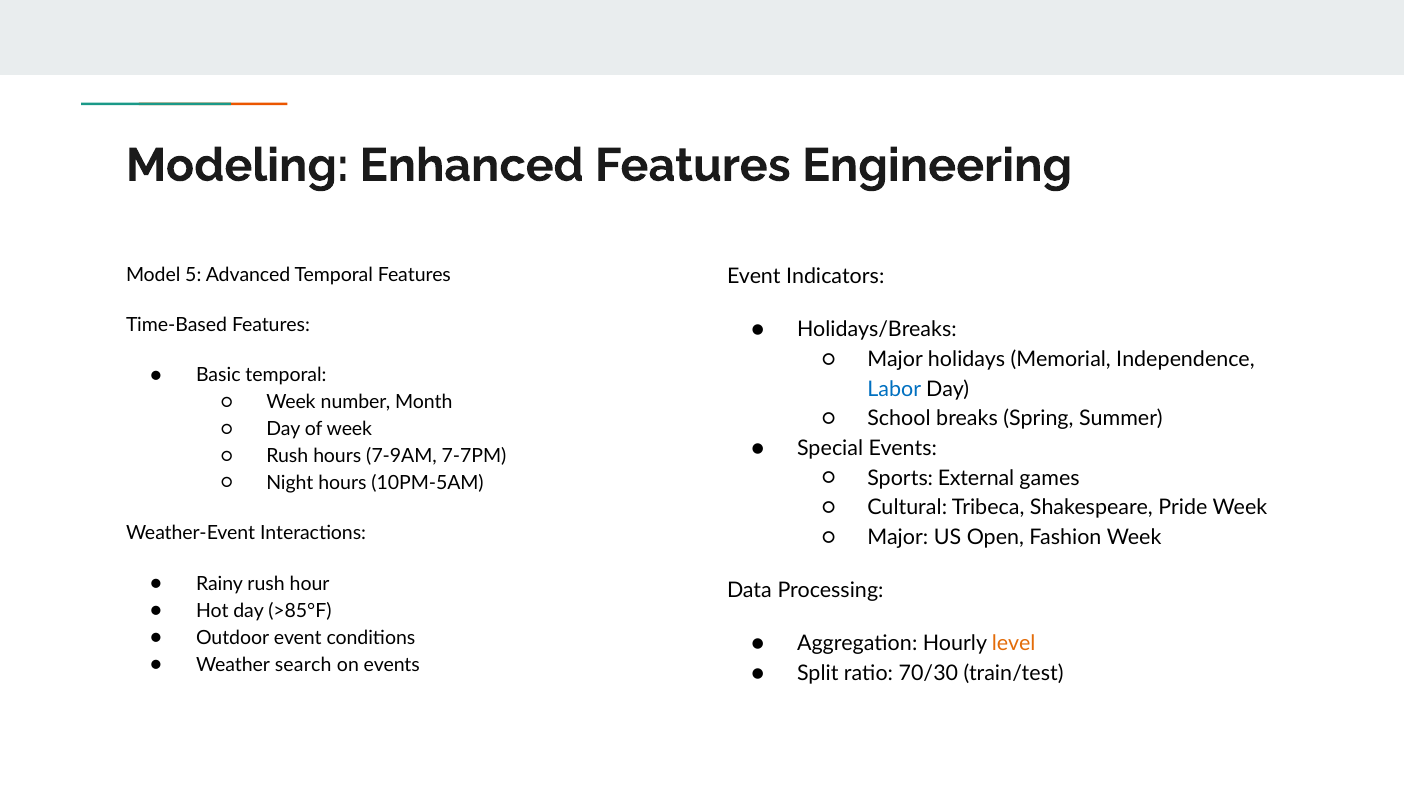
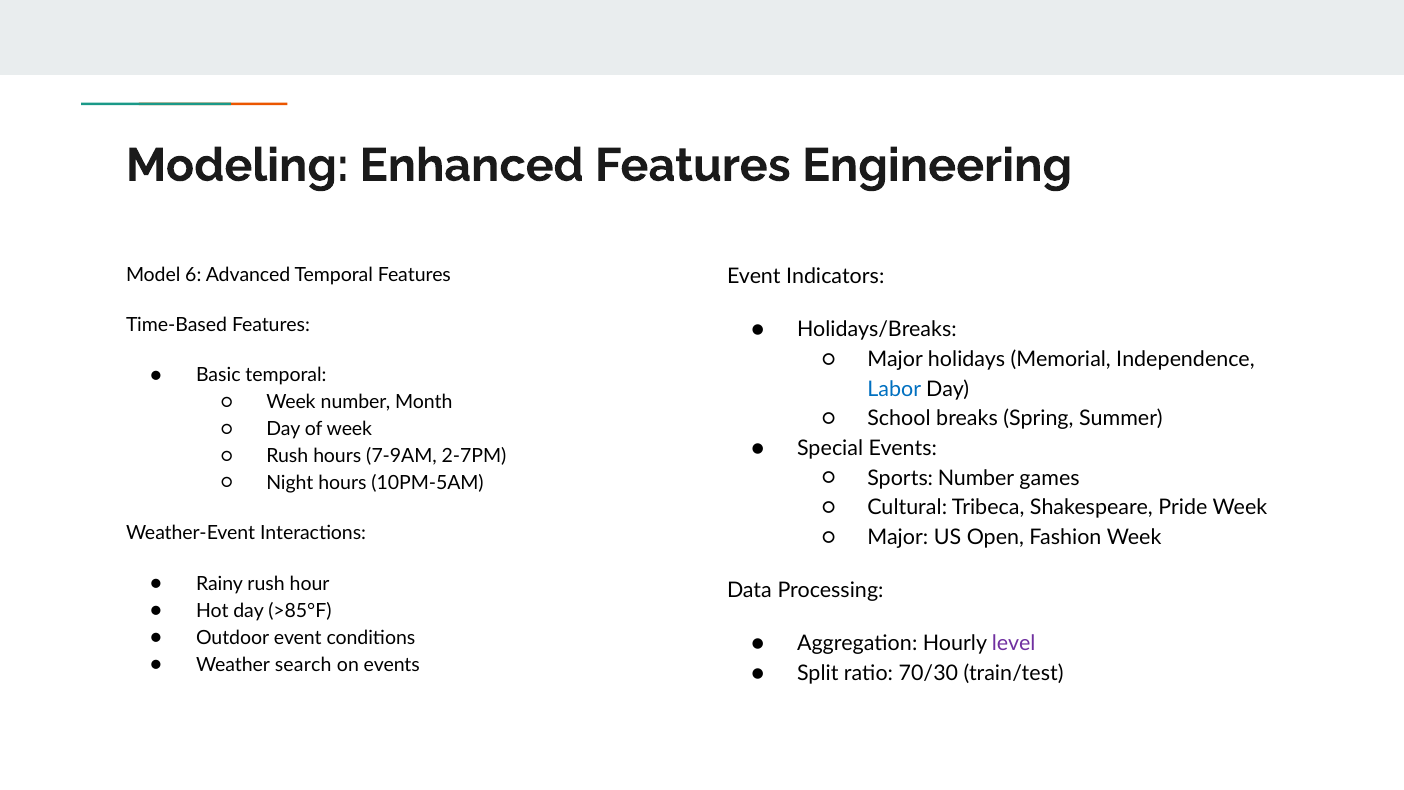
5: 5 -> 6 (193, 275)
7-7PM: 7-7PM -> 2-7PM (474, 456)
Sports External: External -> Number (976, 478)
level colour: orange -> purple (1014, 643)
